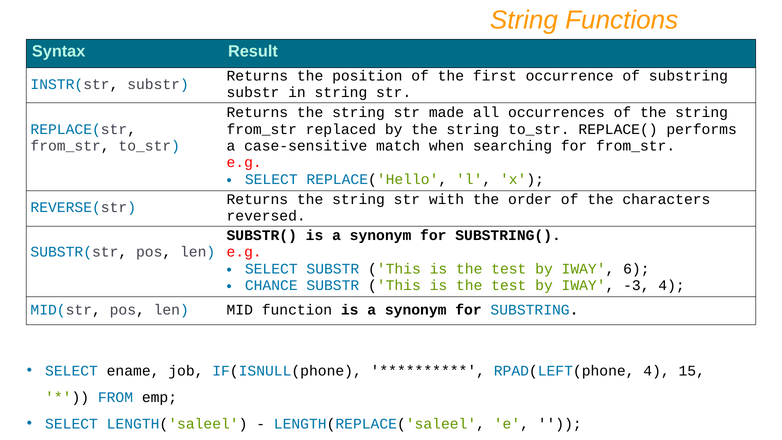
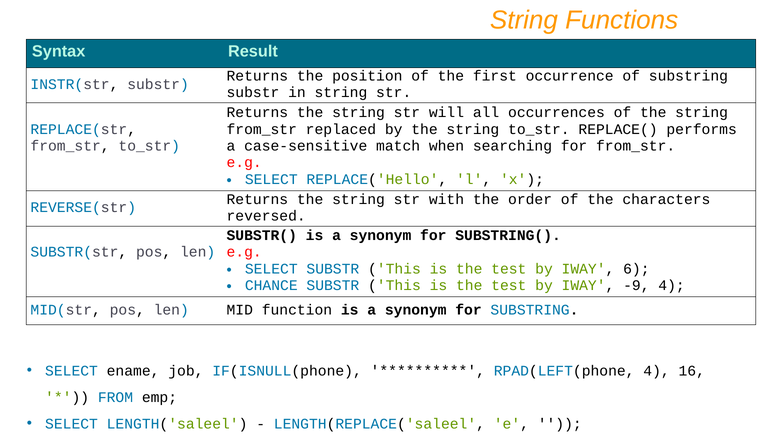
made: made -> will (446, 113)
-3: -3 -> -9 (636, 285)
15: 15 -> 16 (692, 371)
